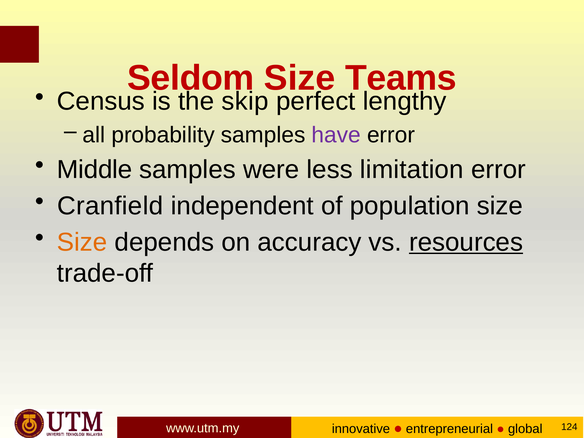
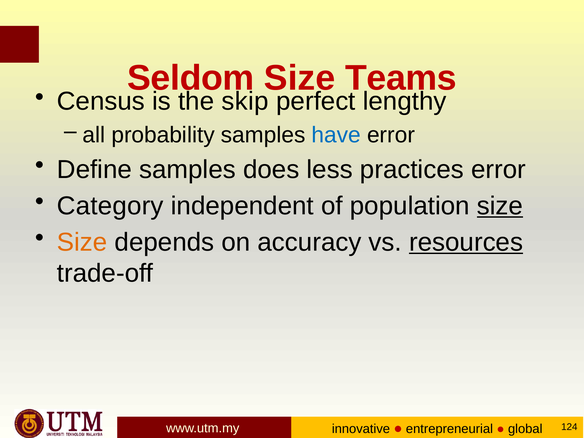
have colour: purple -> blue (336, 135)
Middle: Middle -> Define (94, 169)
were: were -> does (271, 169)
limitation: limitation -> practices (412, 169)
Cranfield: Cranfield -> Category (110, 206)
size underline: none -> present (500, 206)
